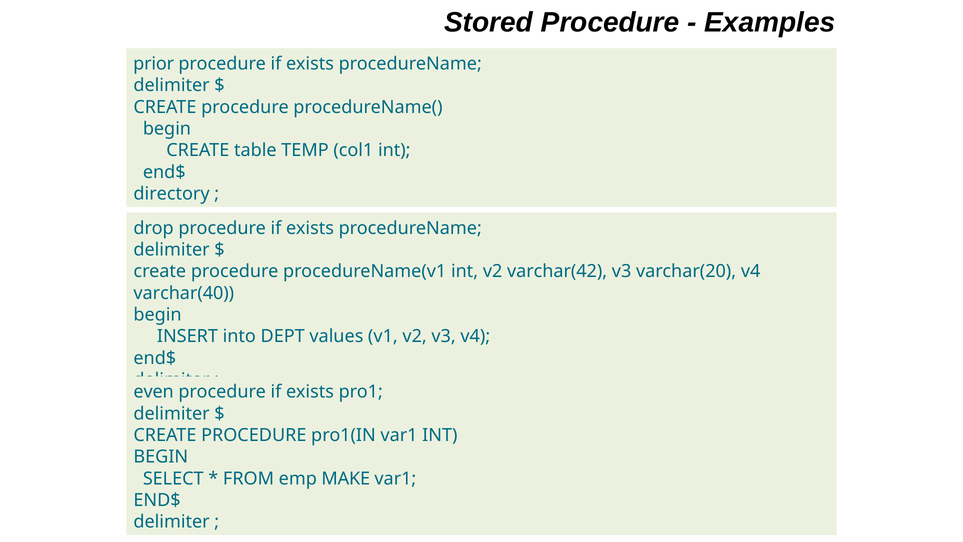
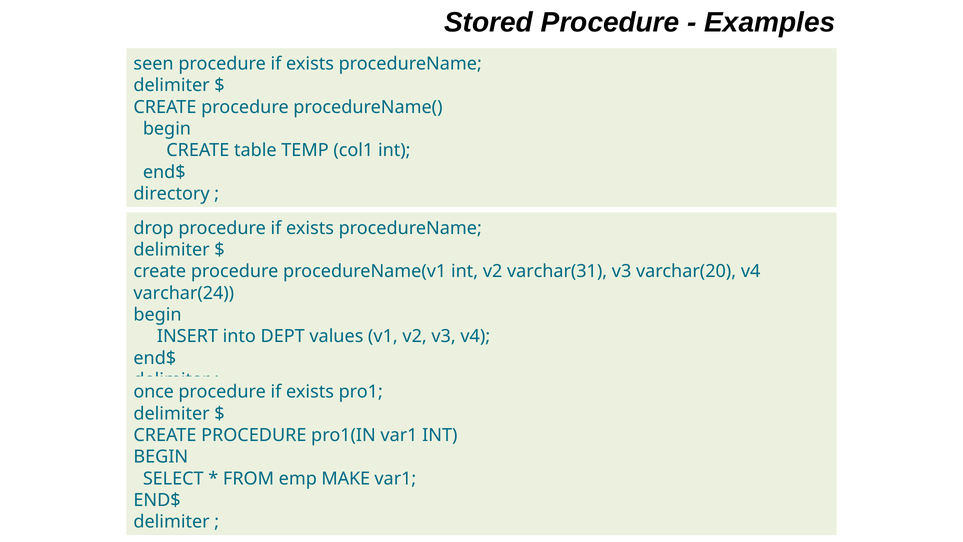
prior: prior -> seen (154, 64)
varchar(42: varchar(42 -> varchar(31 (557, 271)
varchar(40: varchar(40 -> varchar(24 (184, 293)
even: even -> once (154, 392)
